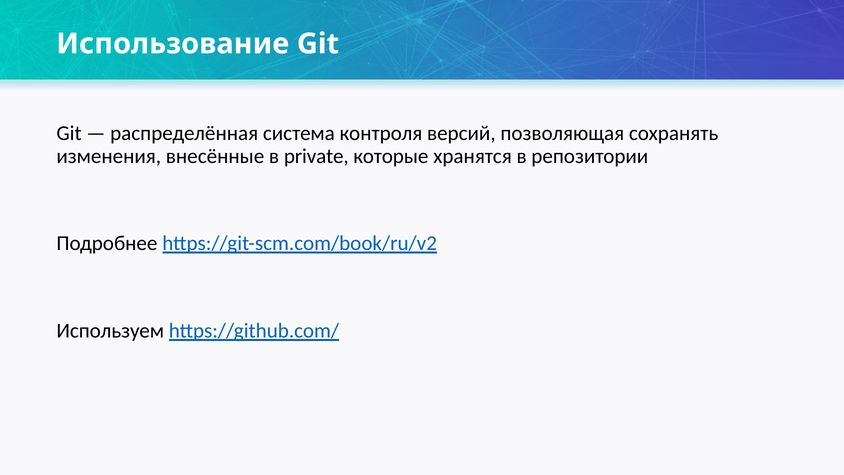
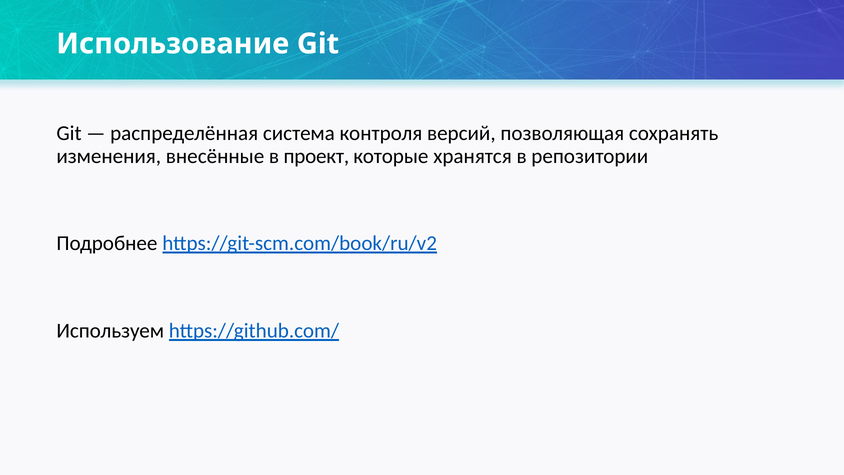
private: private -> проект (316, 156)
